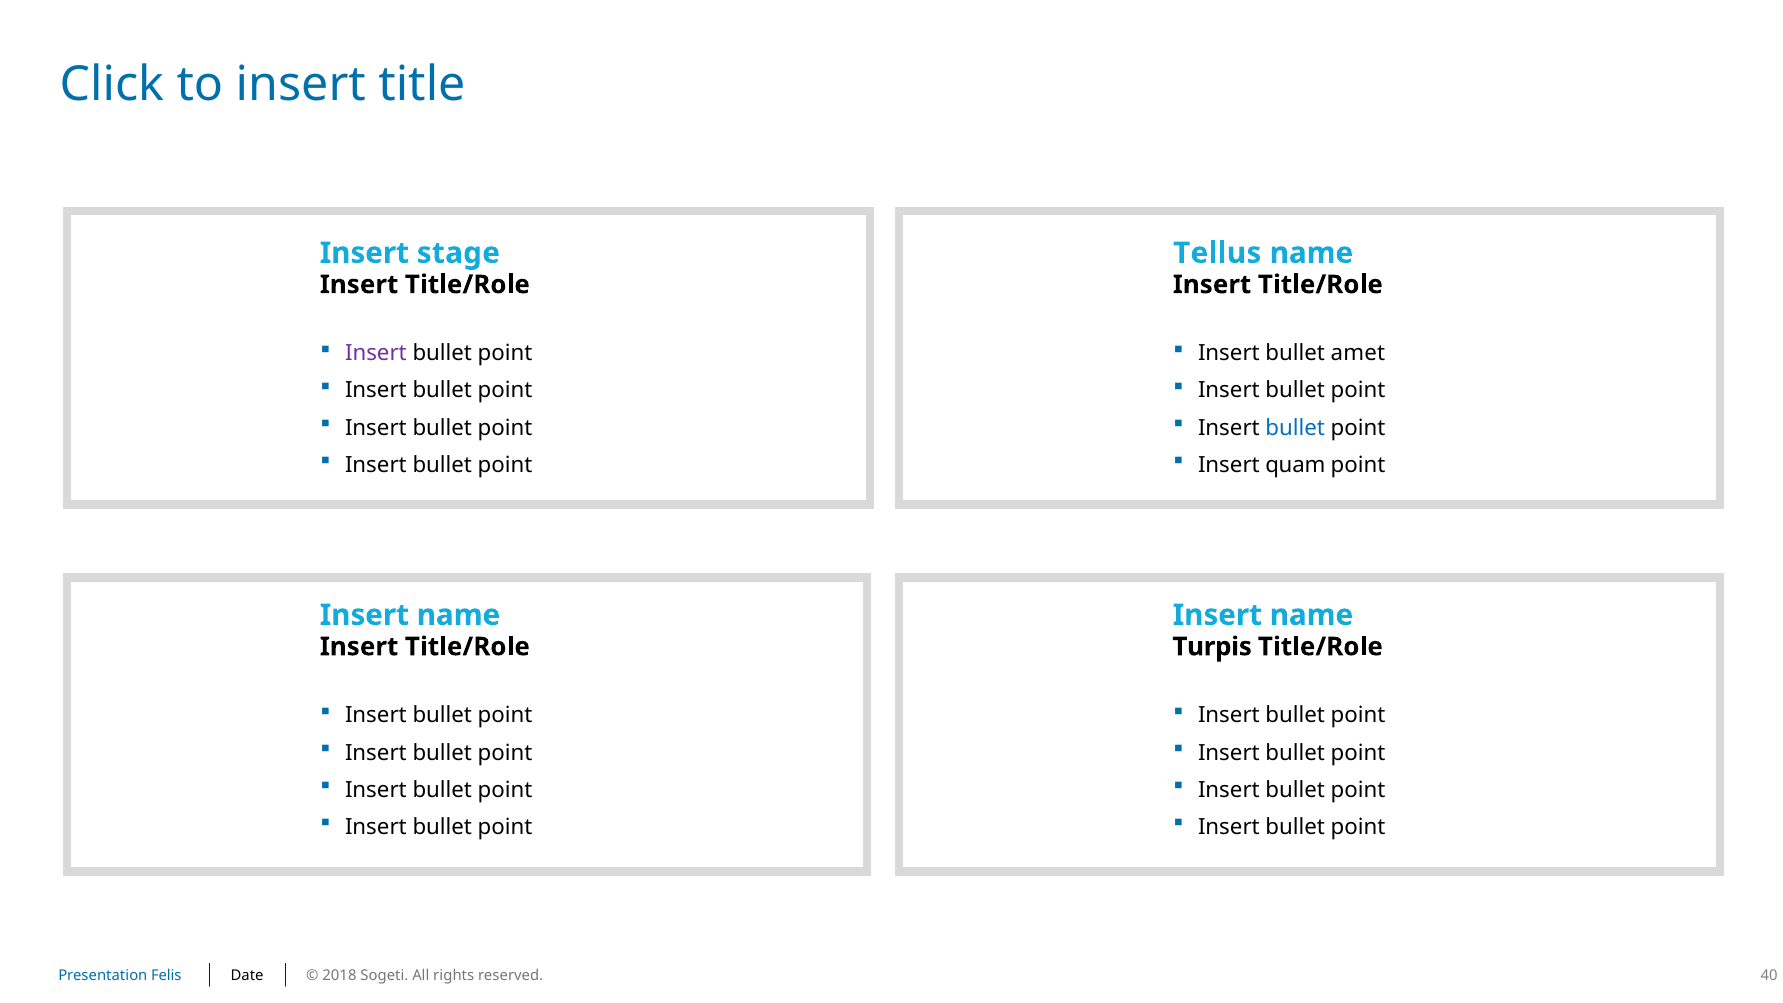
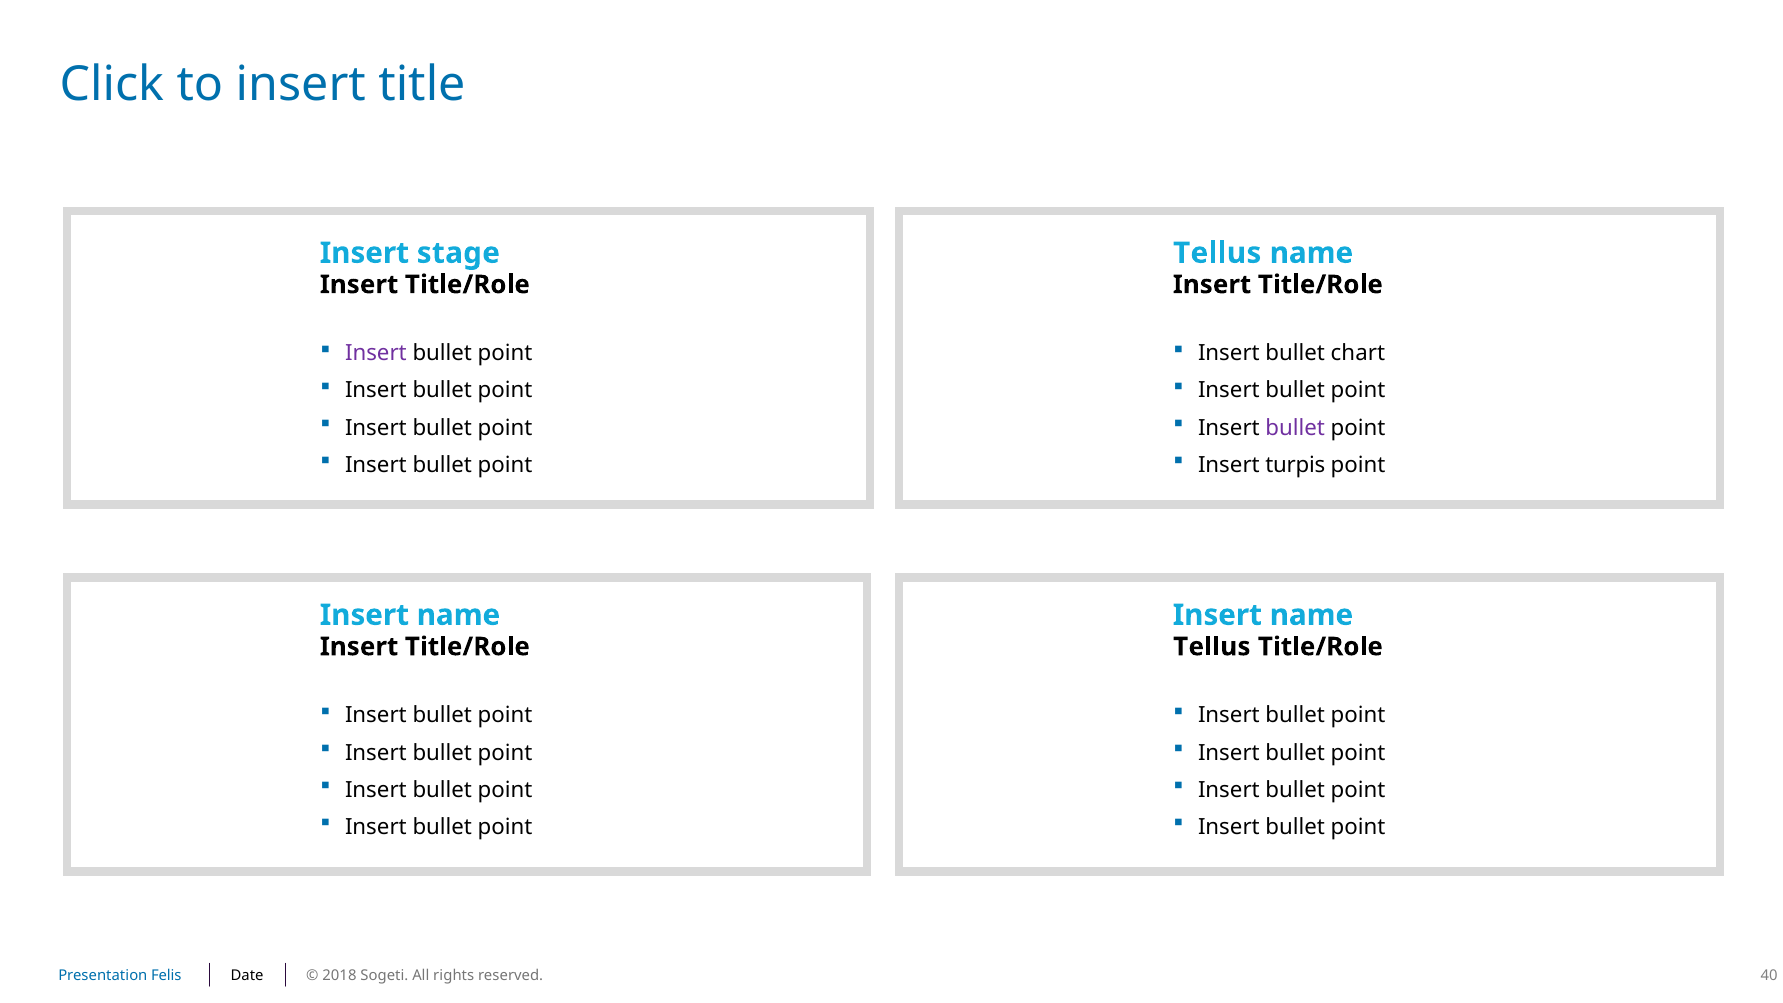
amet: amet -> chart (1358, 353)
bullet colour: blue -> purple (1295, 428)
quam: quam -> turpis (1295, 465)
Turpis: Turpis -> Tellus (1212, 647)
